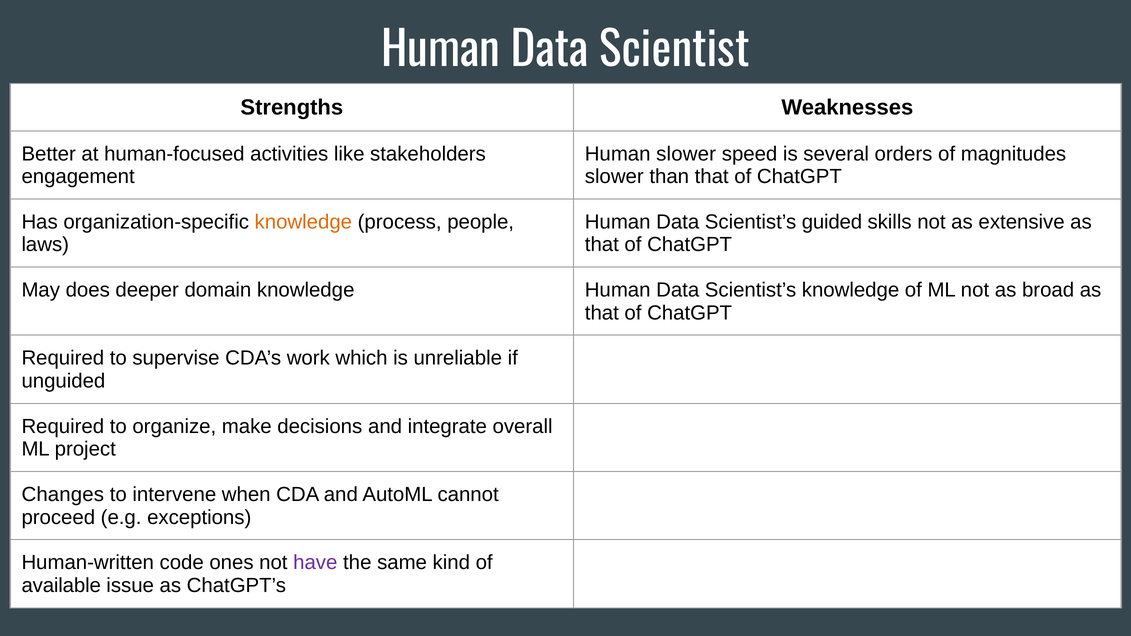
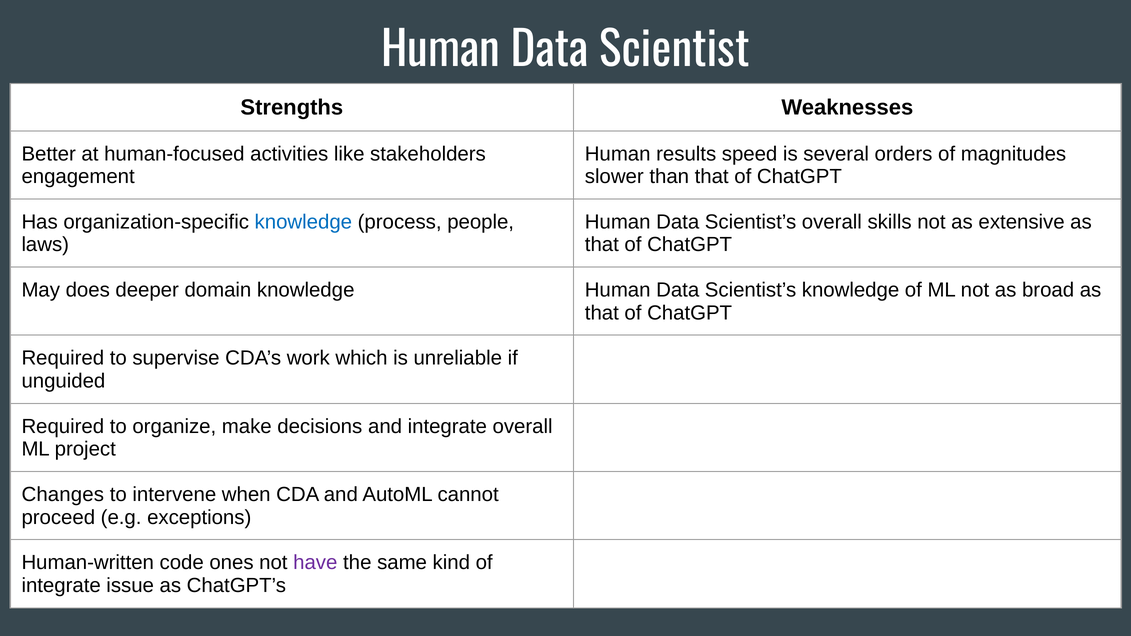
Human slower: slower -> results (686, 154)
knowledge colour: orange -> blue (303, 222)
Scientist’s guided: guided -> overall (832, 222)
available: available -> integrate (61, 586)
